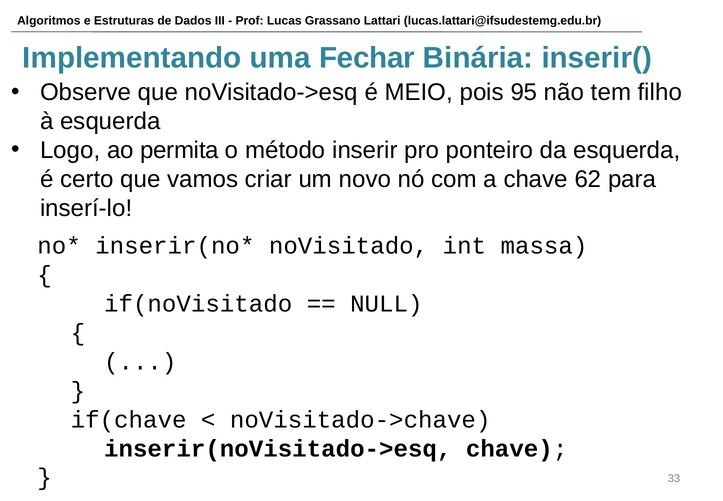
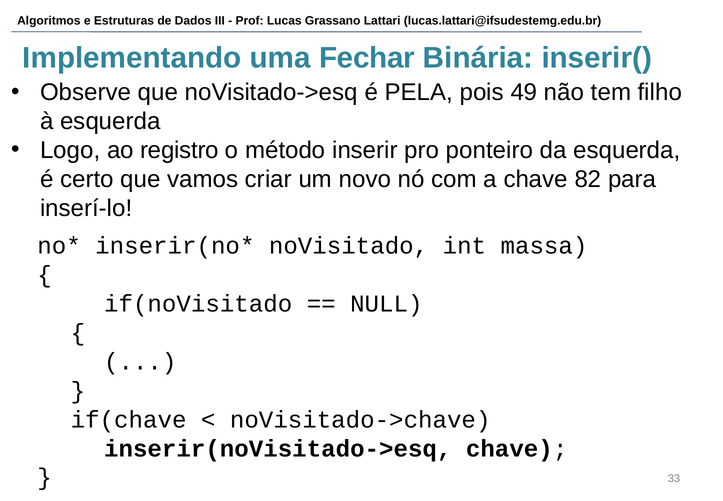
MEIO: MEIO -> PELA (419, 92)
95: 95 -> 49 (524, 92)
permita: permita -> registro (179, 150)
62: 62 -> 82 (588, 179)
